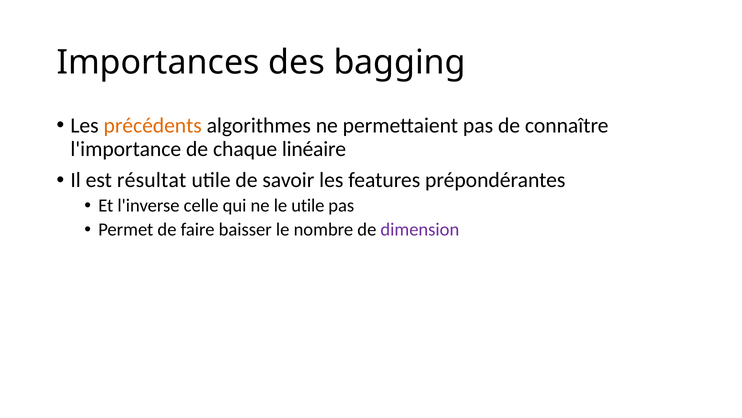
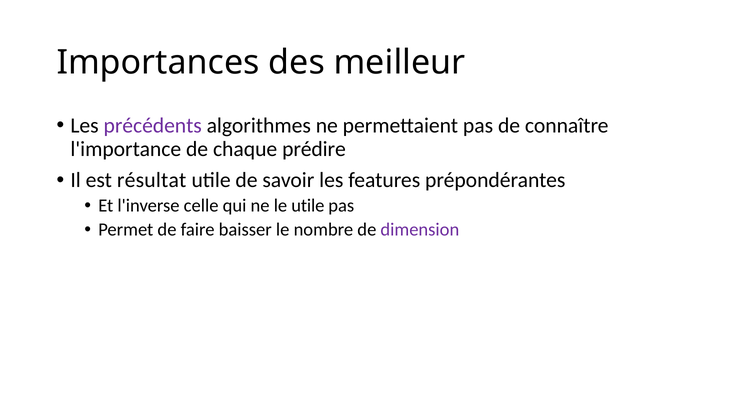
bagging: bagging -> meilleur (400, 62)
précédents colour: orange -> purple (153, 125)
linéaire: linéaire -> prédire (314, 149)
